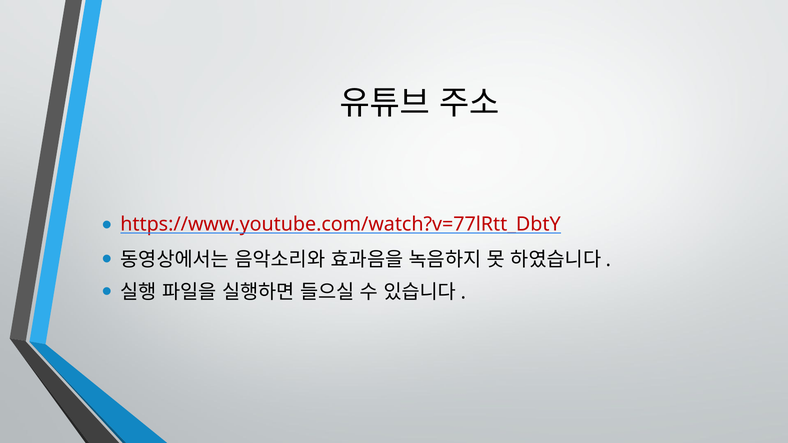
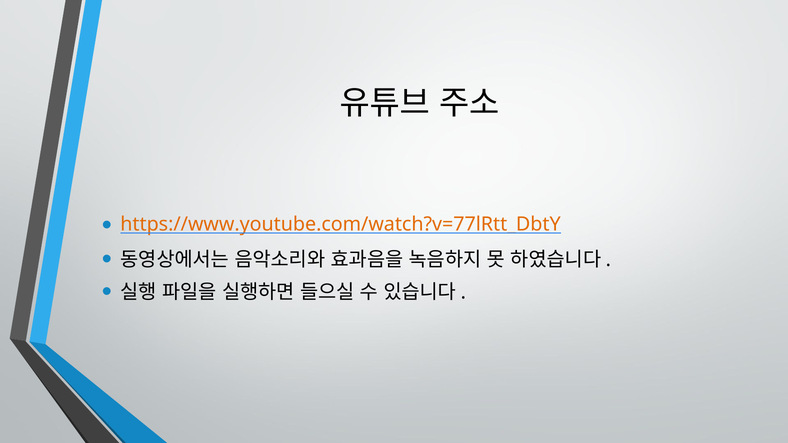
https://www.youtube.com/watch?v=77lRtt_DbtY colour: red -> orange (340, 224)
